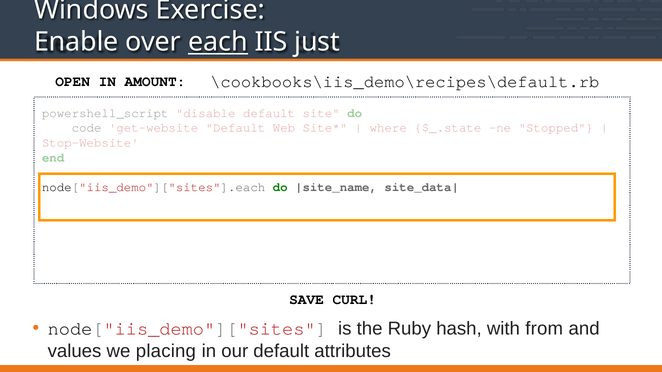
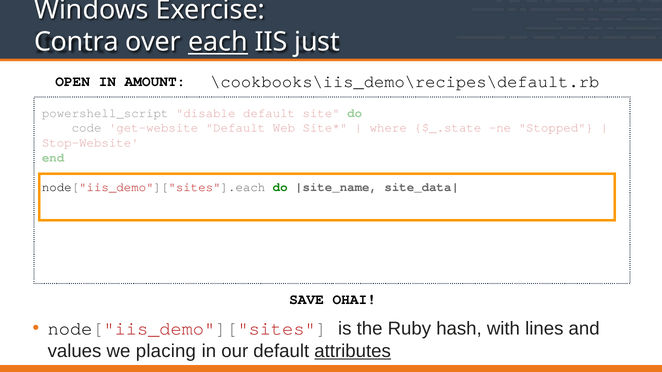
Enable: Enable -> Contra (76, 42)
CURL: CURL -> OHAI (354, 300)
from: from -> lines (544, 329)
attributes underline: none -> present (353, 351)
